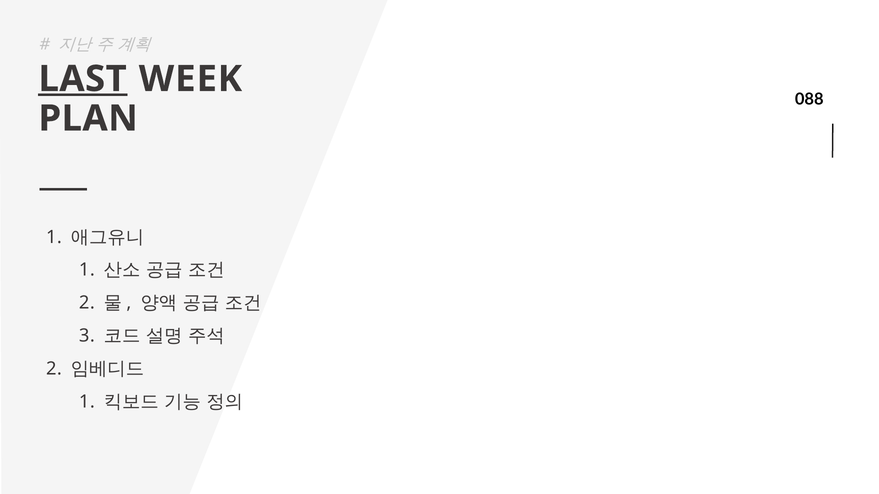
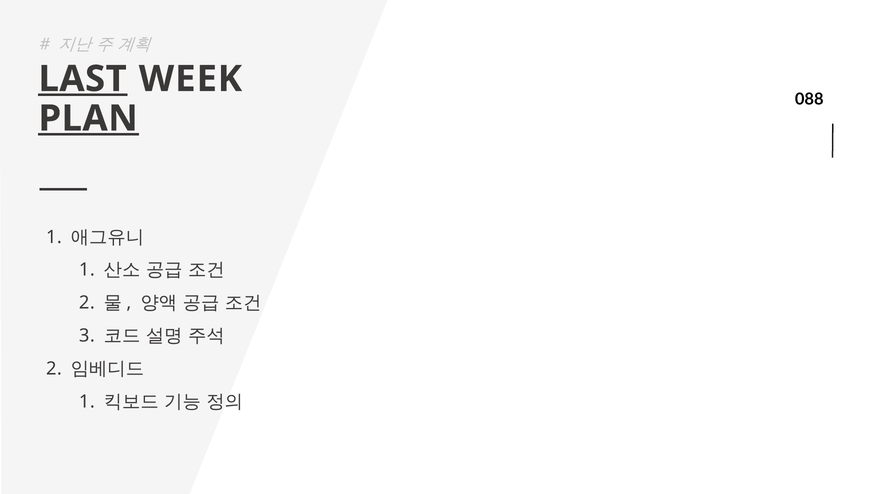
PLAN underline: none -> present (88, 119)
